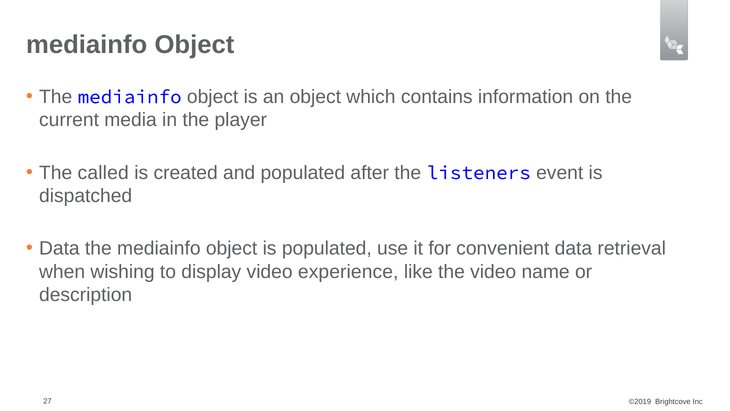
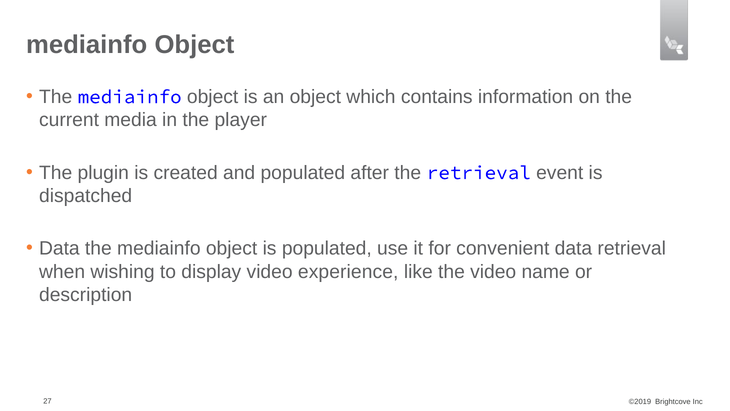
called: called -> plugin (103, 173)
the listeners: listeners -> retrieval (479, 173)
